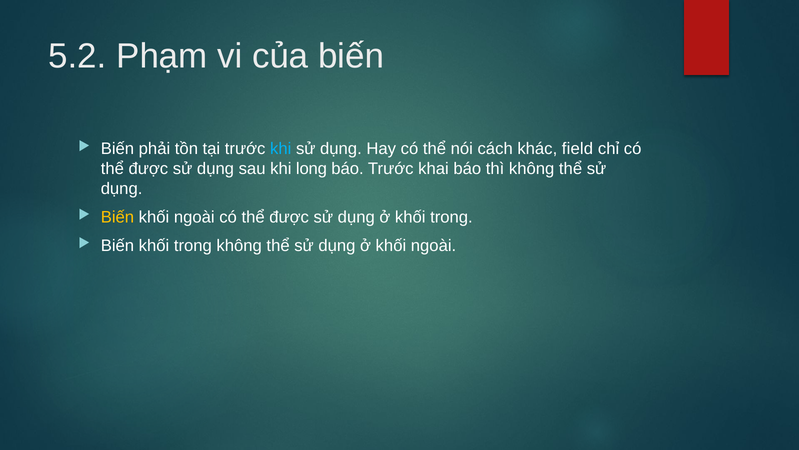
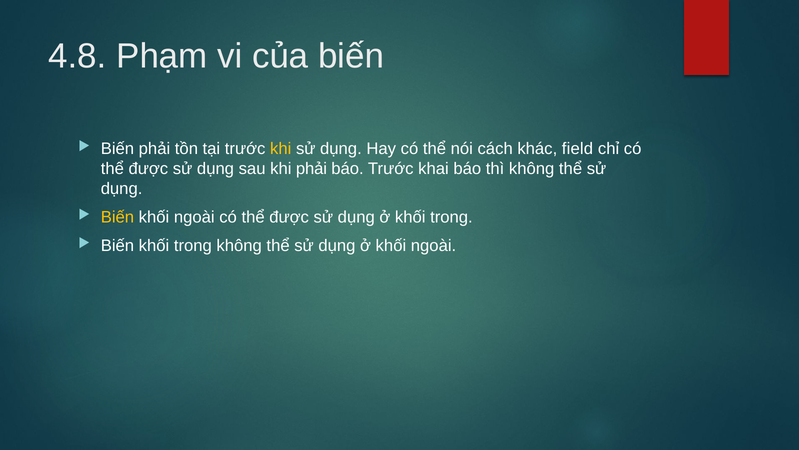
5.2: 5.2 -> 4.8 (77, 56)
khi colour: light blue -> yellow (281, 149)
khi long: long -> phải (311, 169)
